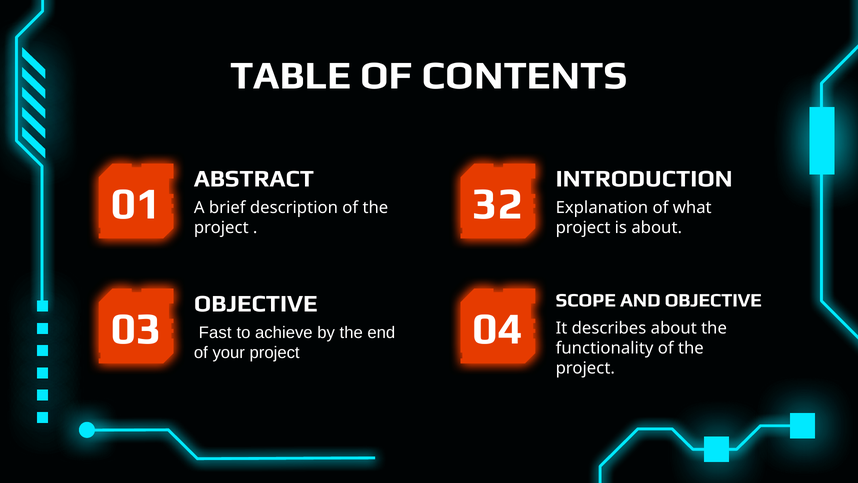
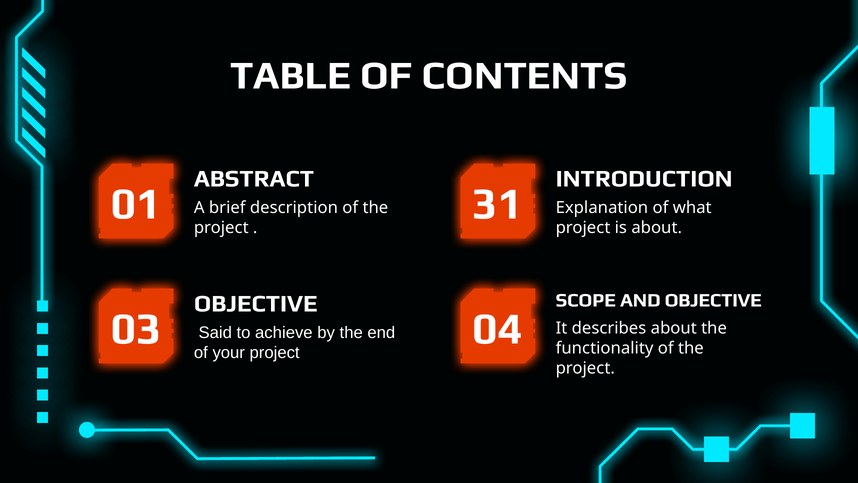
32: 32 -> 31 (498, 204)
Fast: Fast -> Said (215, 332)
